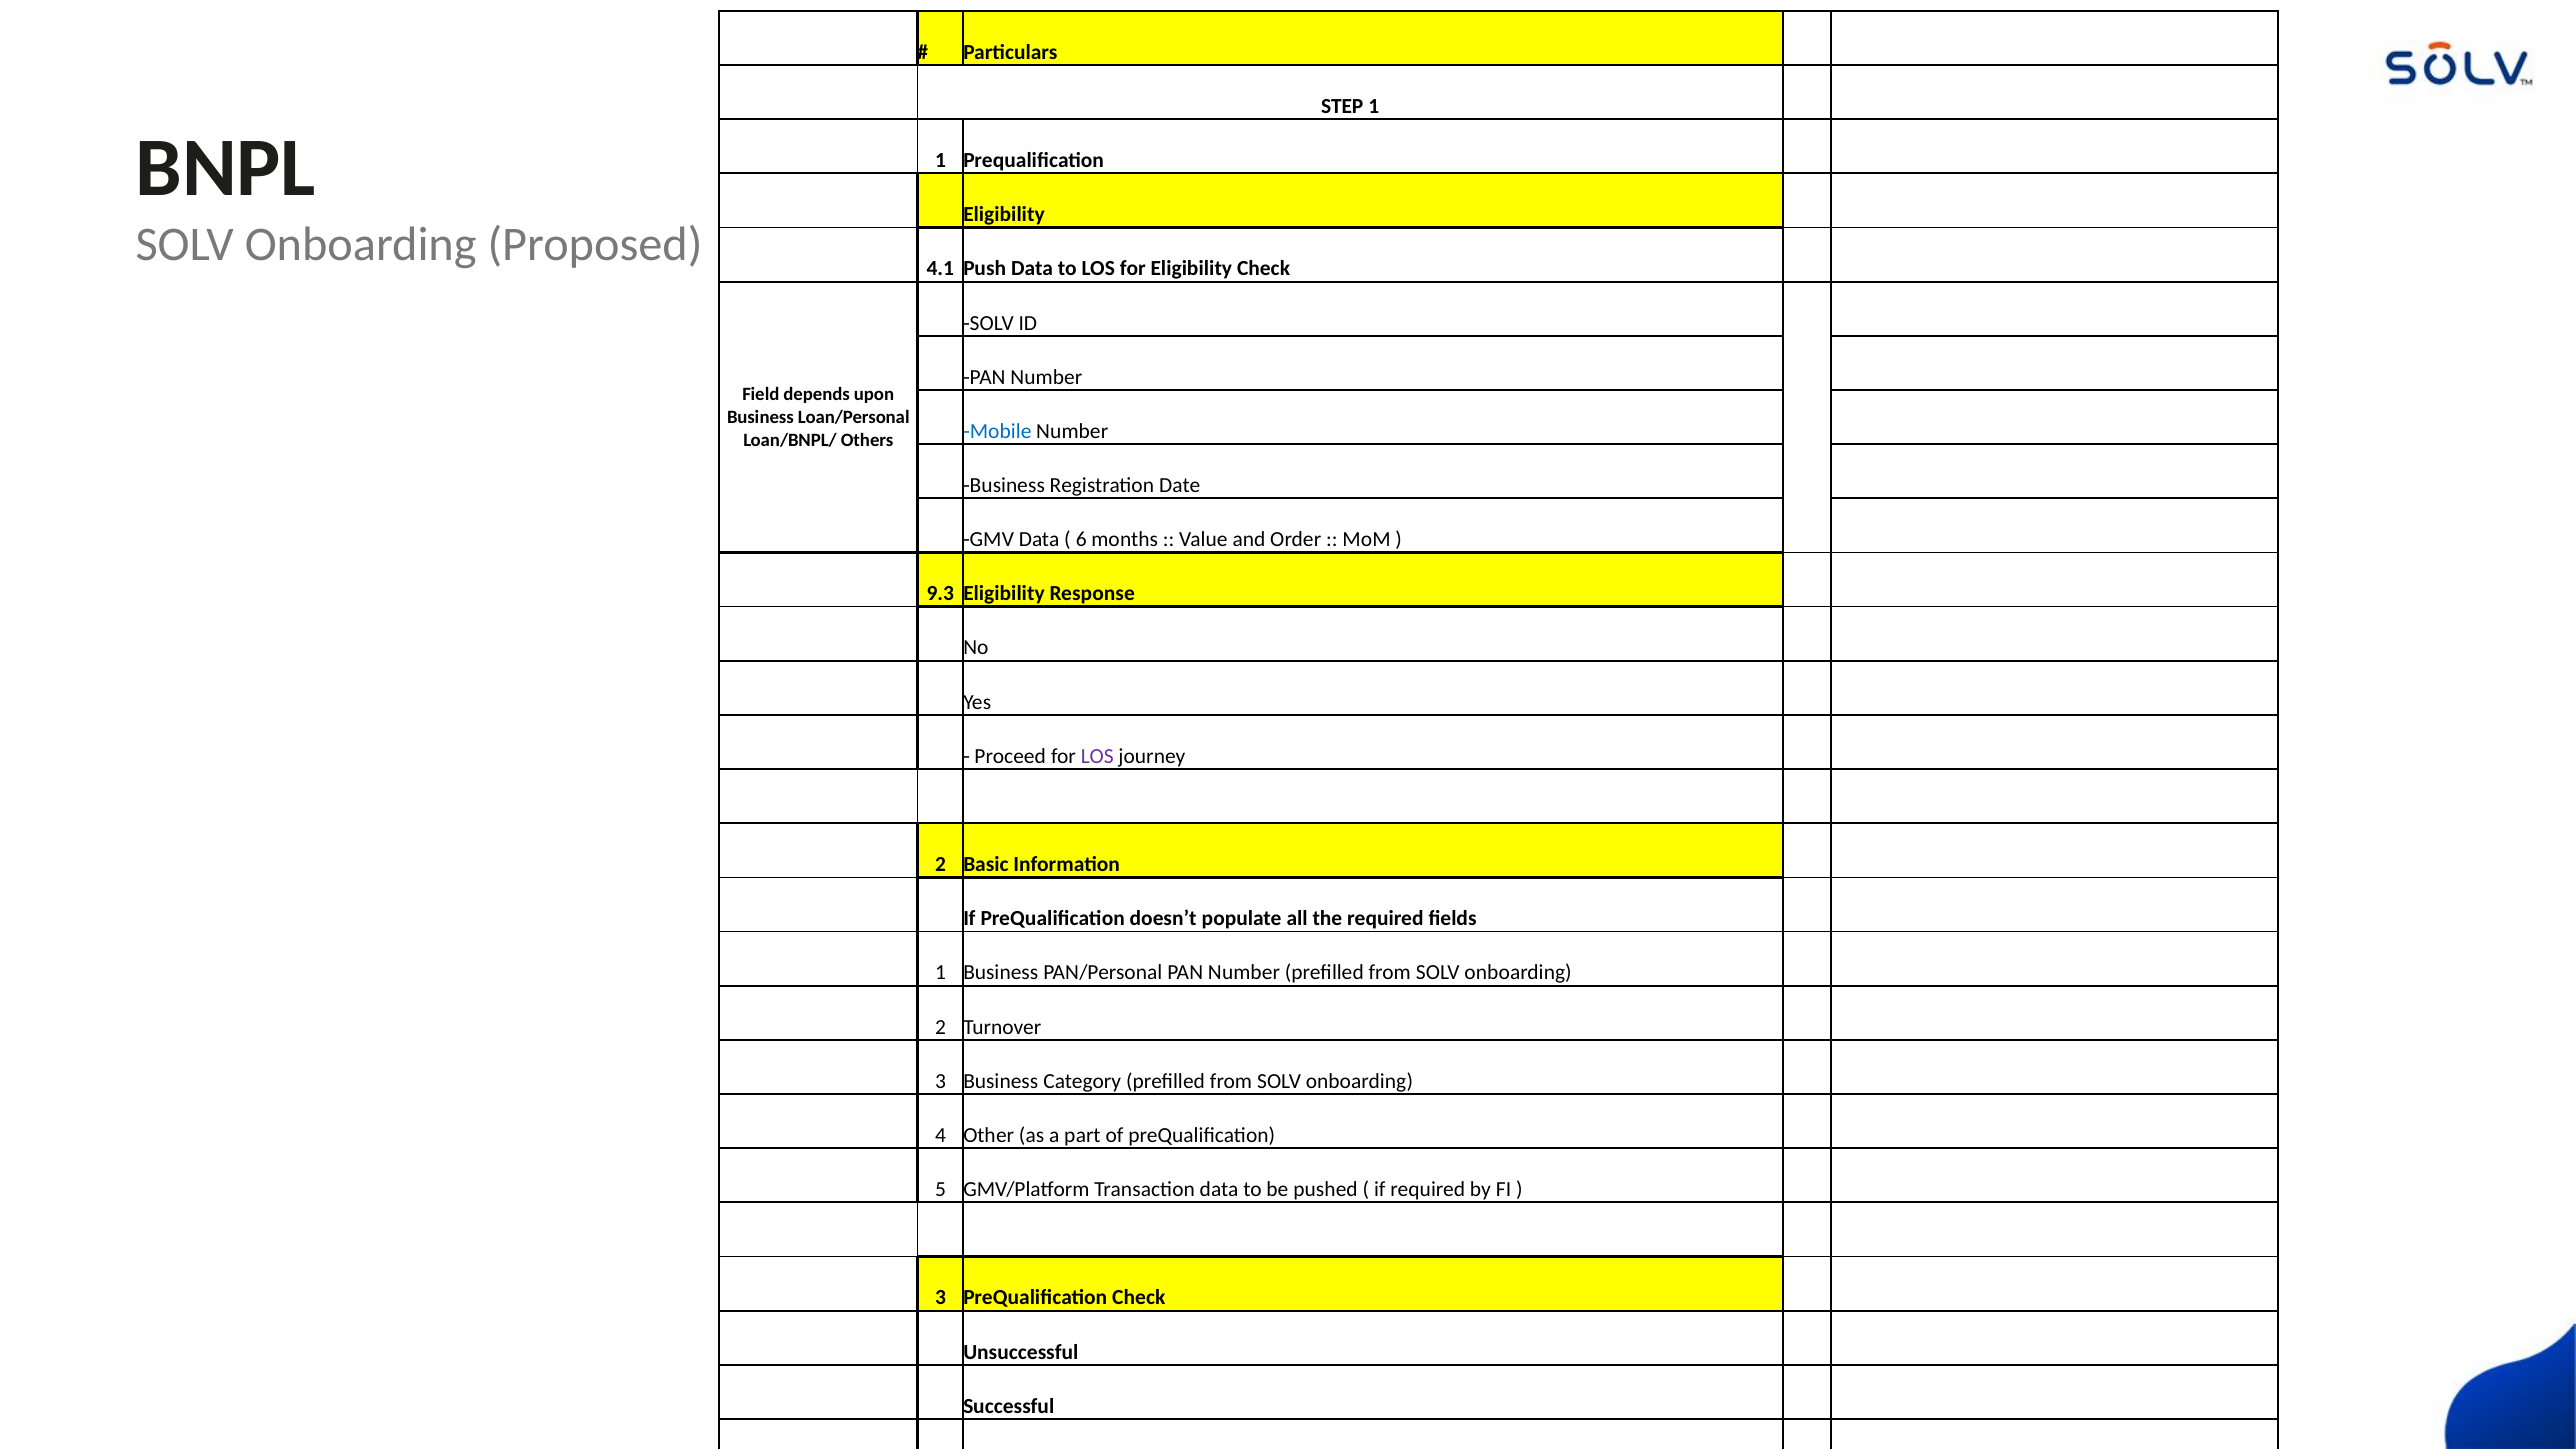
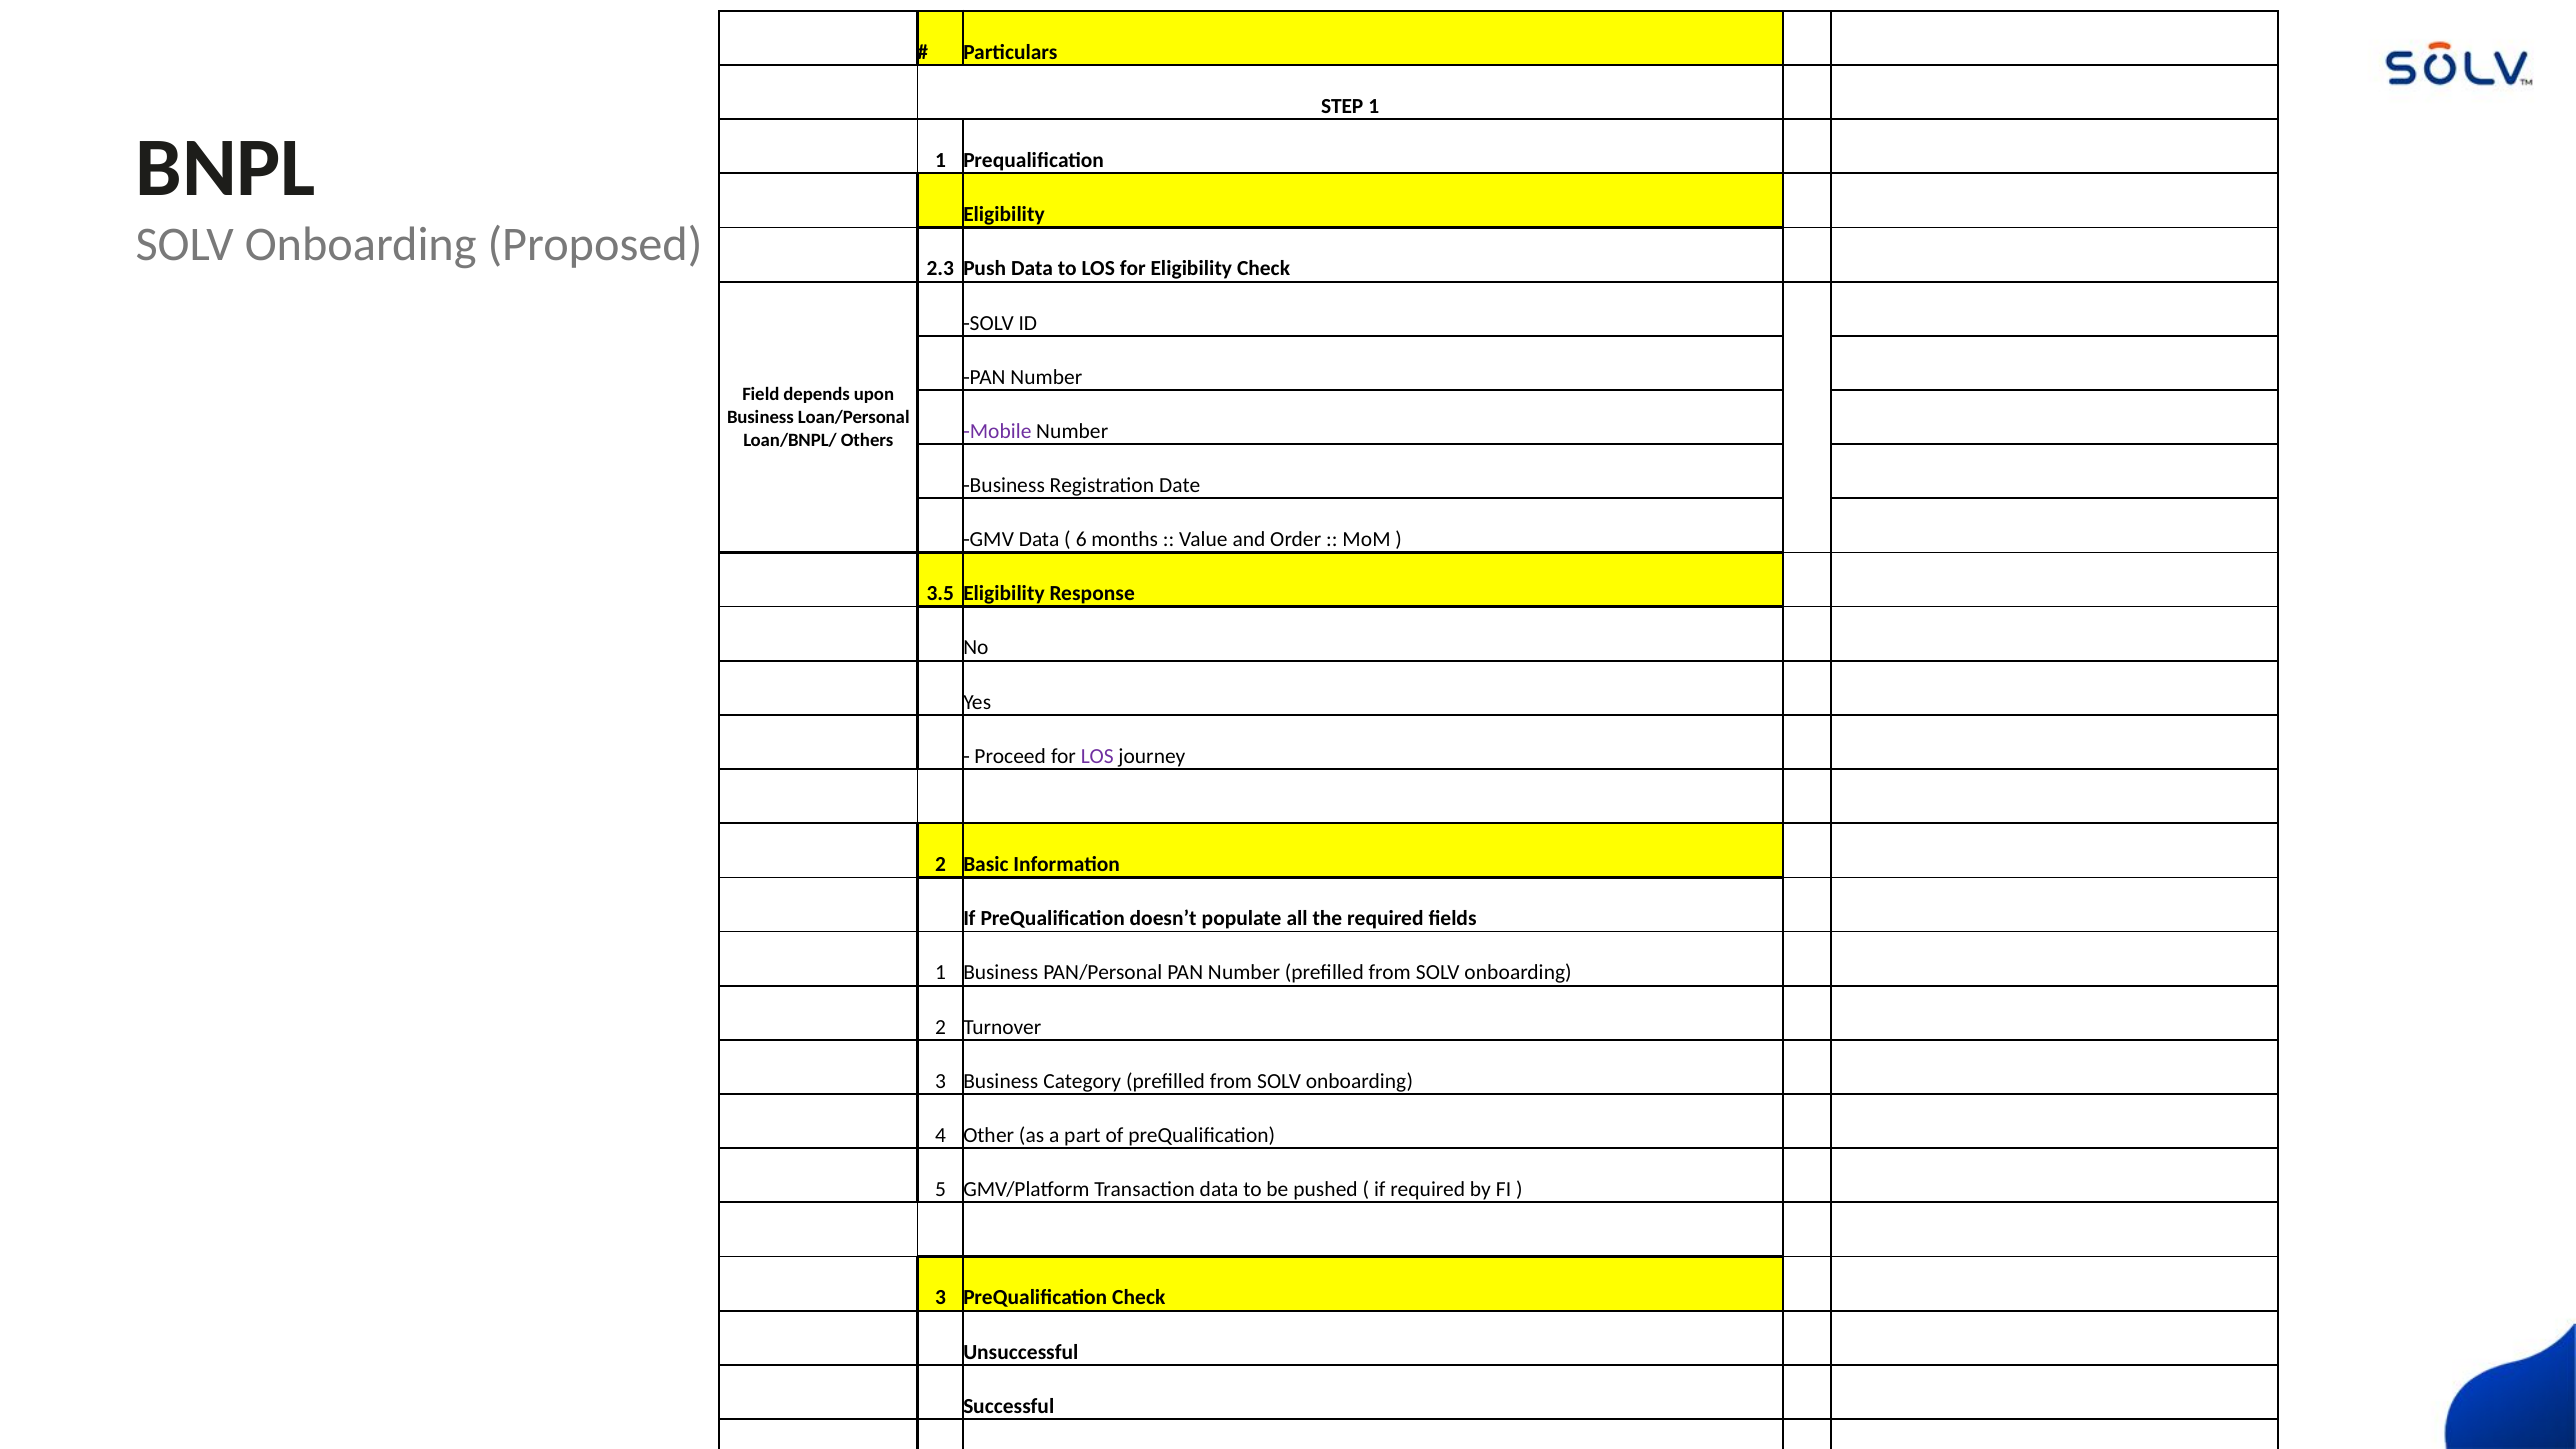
4.1: 4.1 -> 2.3 (940, 269)
Mobile colour: blue -> purple (997, 431)
9.3: 9.3 -> 3.5 (940, 594)
